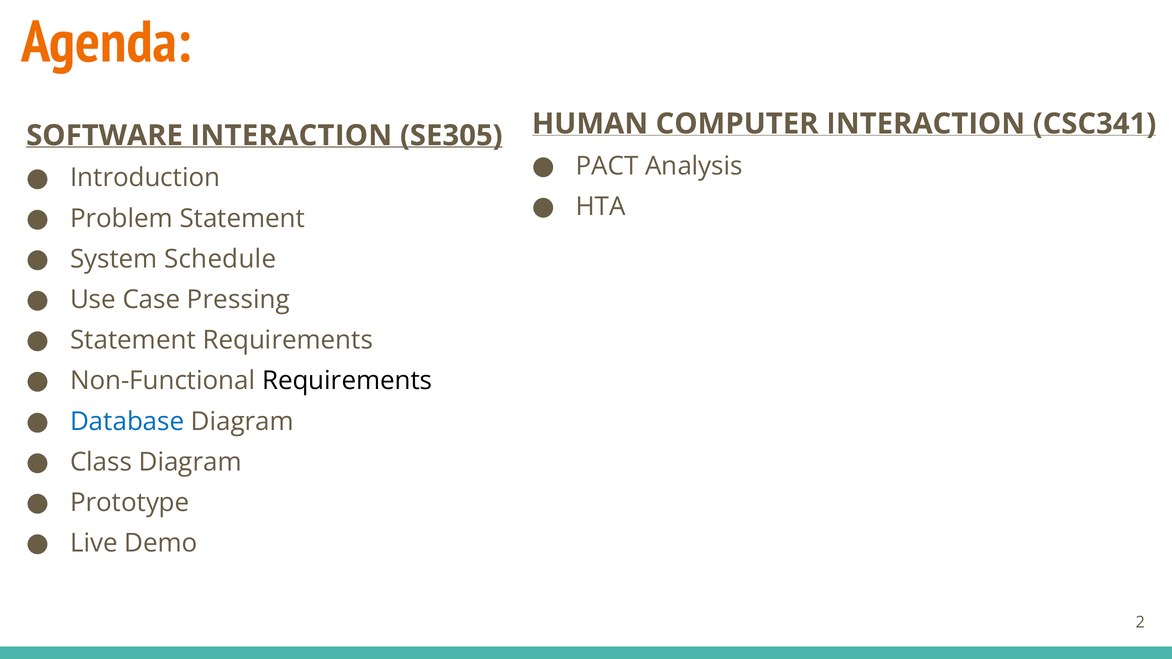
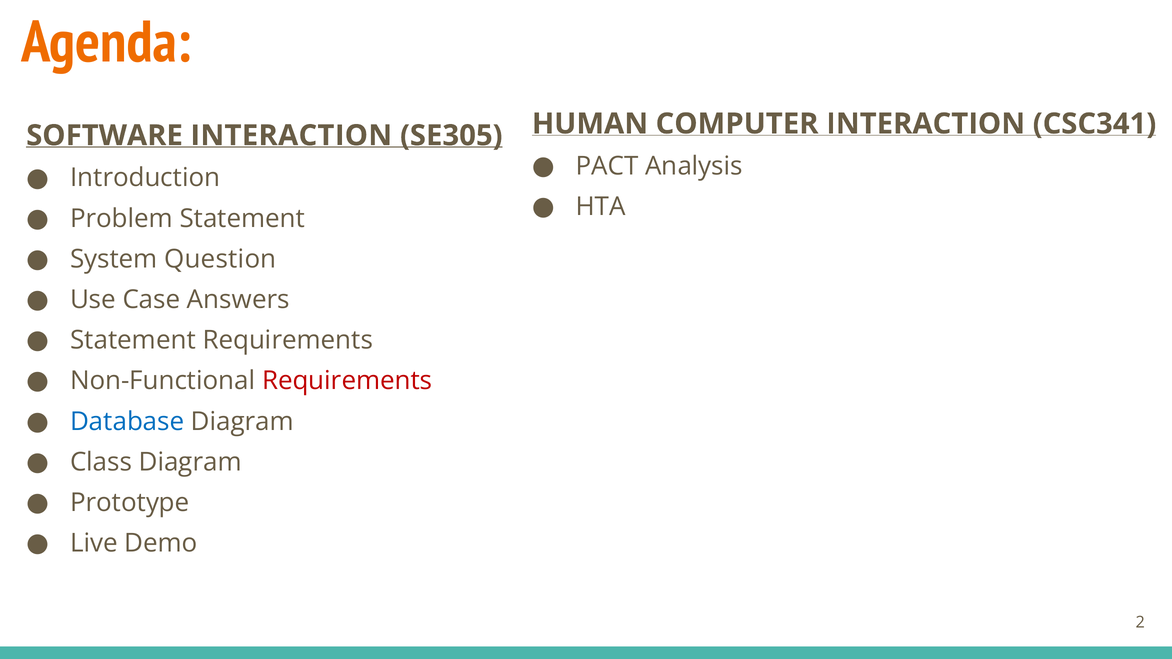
Schedule: Schedule -> Question (220, 259)
Pressing: Pressing -> Answers (238, 300)
Requirements colour: black -> red (347, 381)
